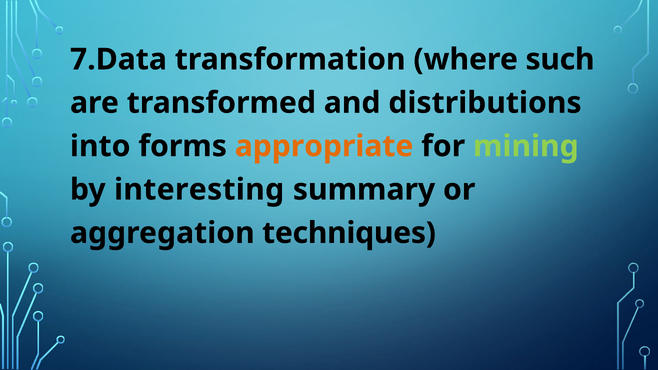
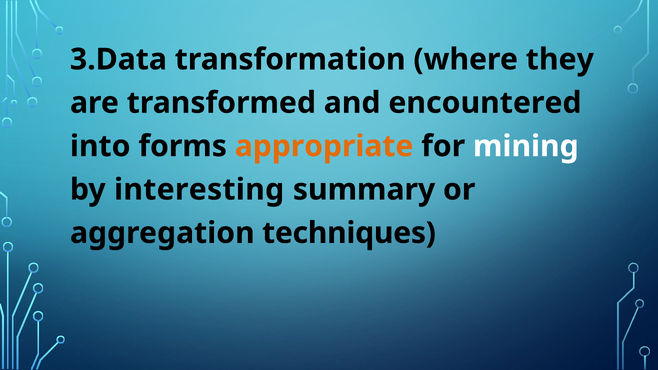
7.Data: 7.Data -> 3.Data (118, 59)
such: such -> they (560, 59)
distributions: distributions -> encountered (485, 103)
mining colour: light green -> white (526, 146)
